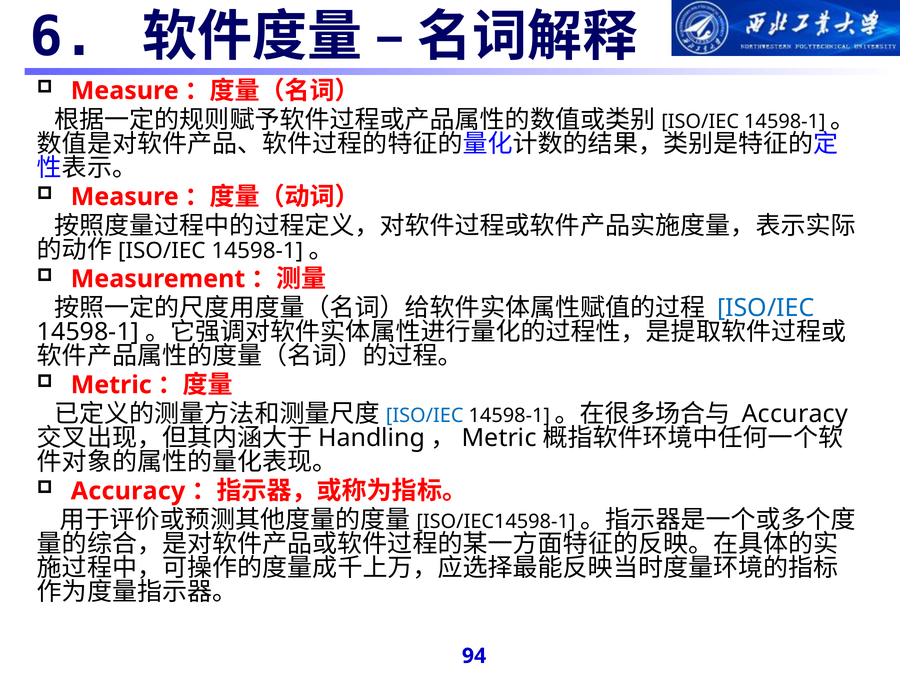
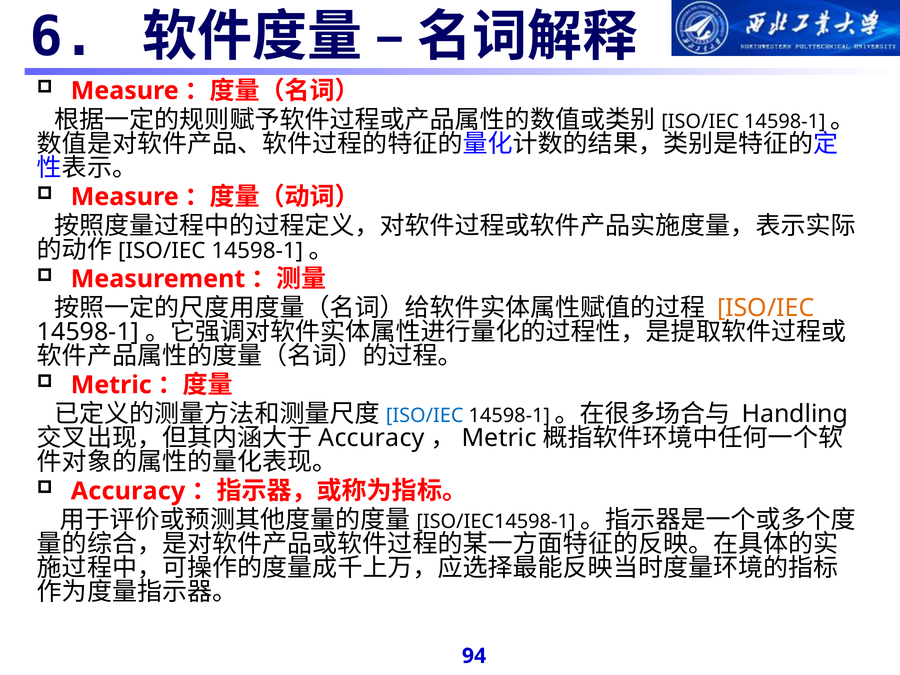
ISO/IEC colour: blue -> orange (766, 308)
Accuracy: Accuracy -> Handling (795, 414)
Handling: Handling -> Accuracy (372, 438)
